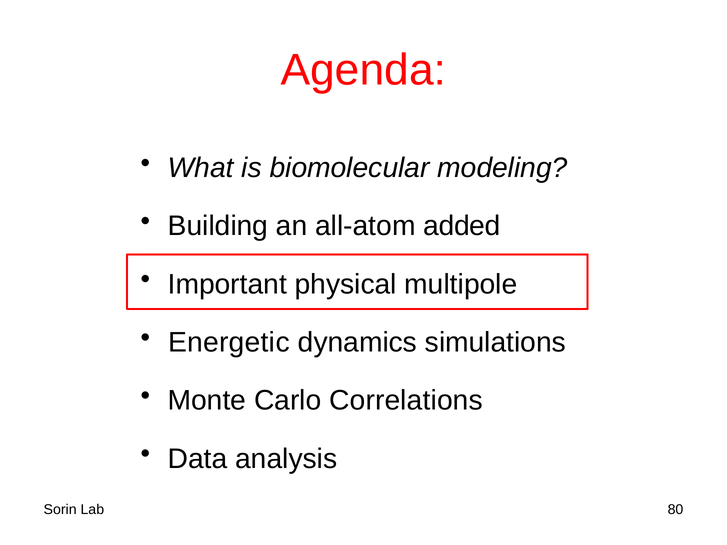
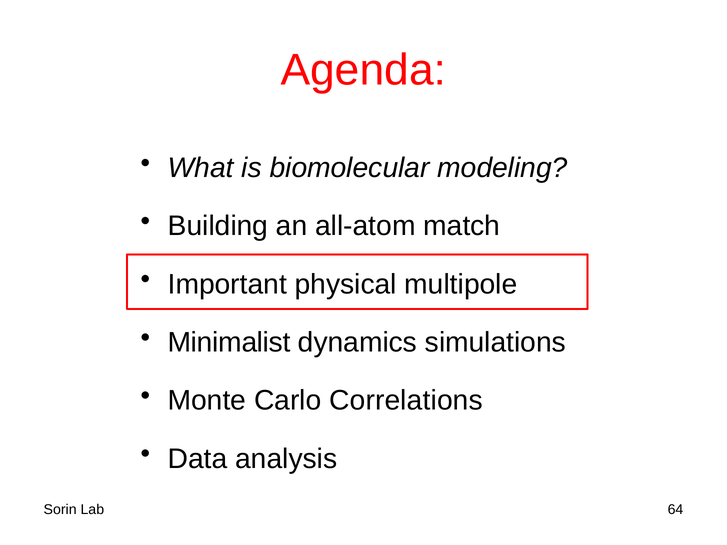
added: added -> match (462, 226)
Energetic: Energetic -> Minimalist (229, 343)
80: 80 -> 64 (675, 510)
